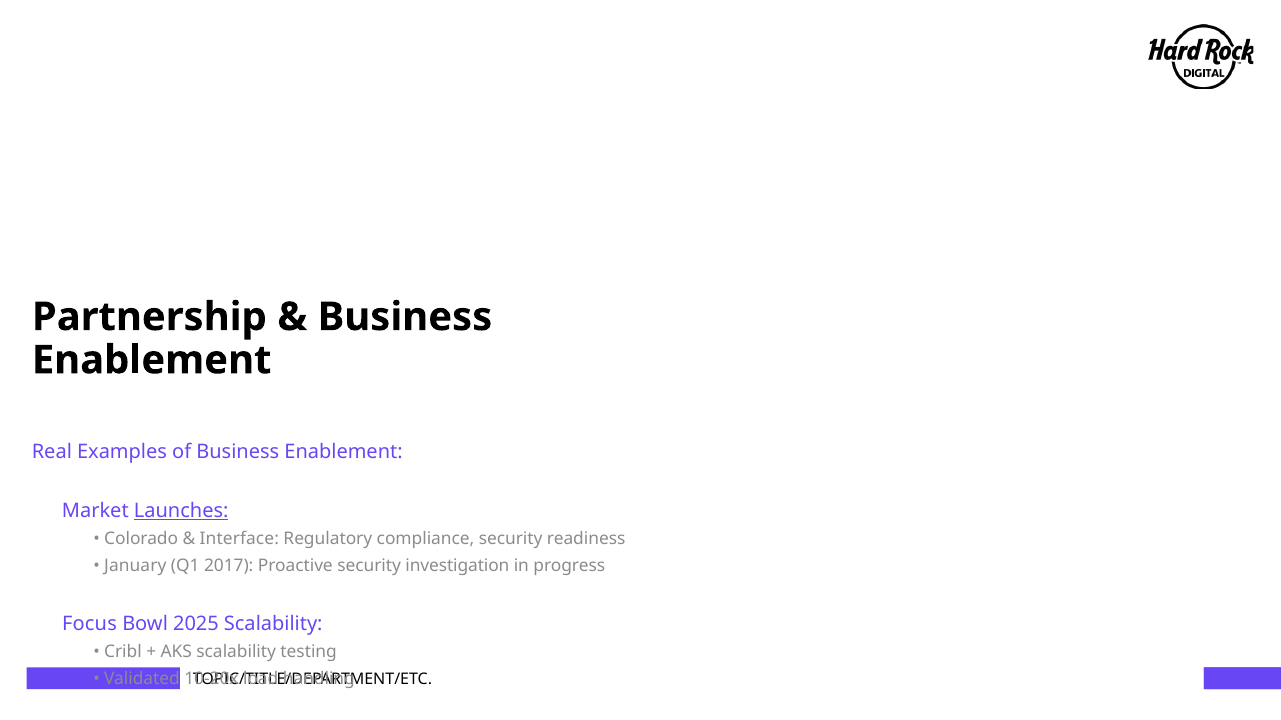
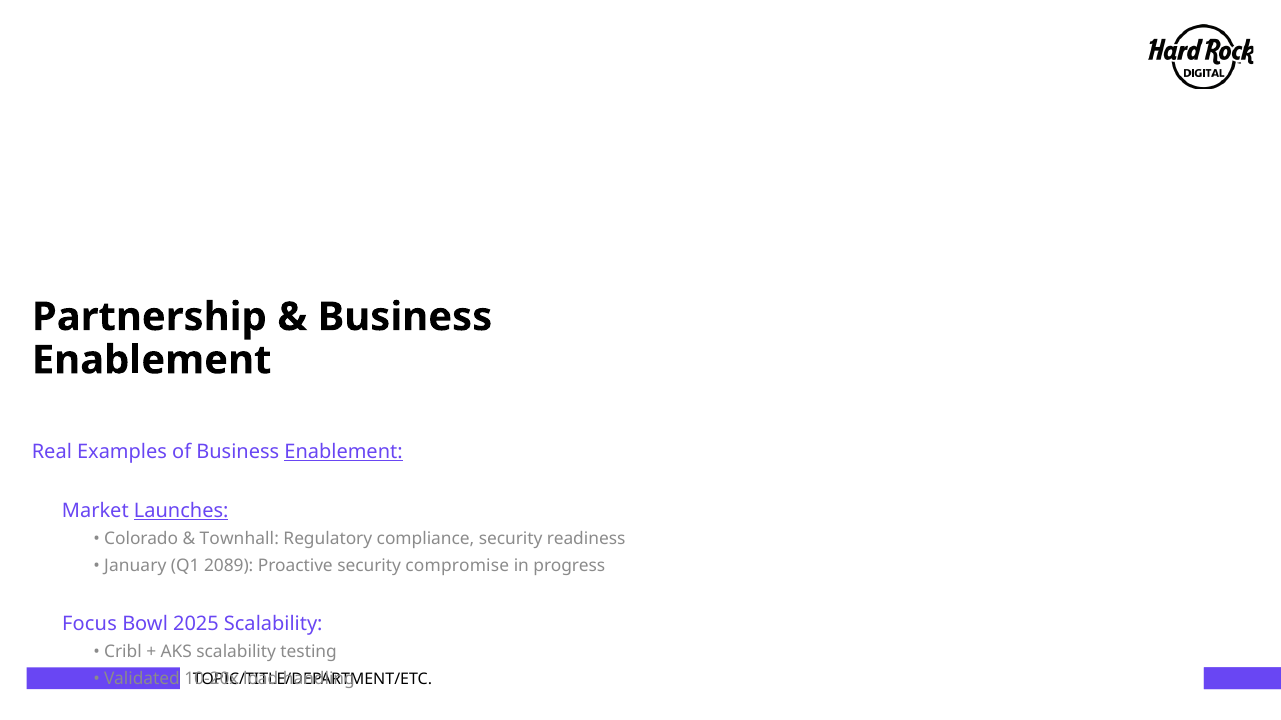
Enablement underline: none -> present (344, 452)
Interface: Interface -> Townhall (239, 539)
2017: 2017 -> 2089 (229, 566)
investigation: investigation -> compromise (457, 566)
